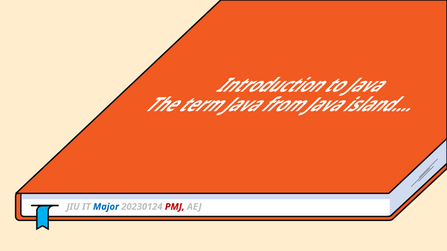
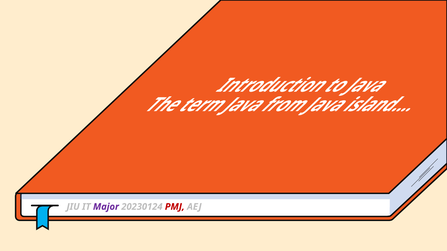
Major colour: blue -> purple (106, 207)
